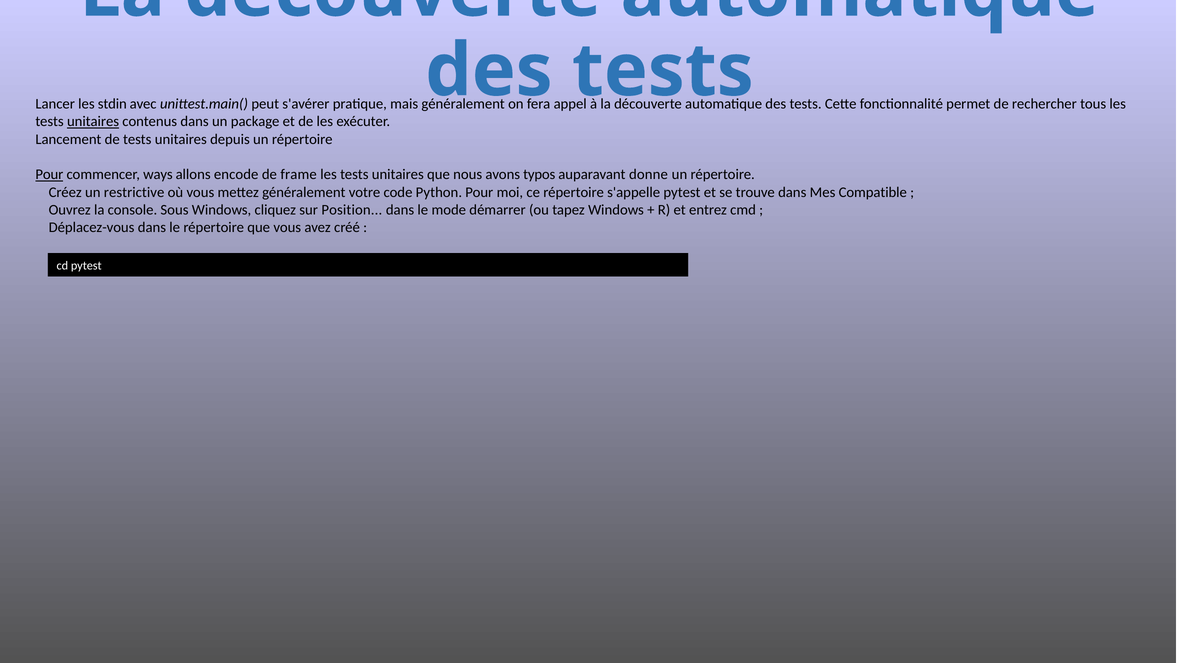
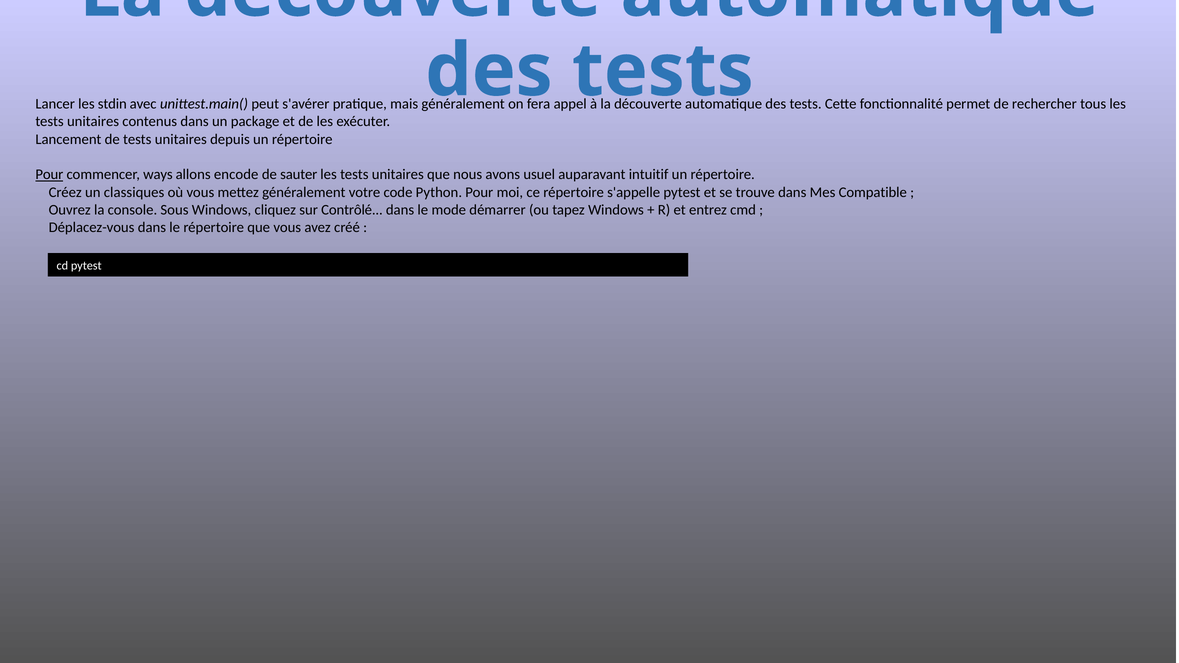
unitaires underline: present -> none (93, 122)
frame: frame -> sauter (299, 175)
typos: typos -> usuel (539, 175)
donne: donne -> intuitif (649, 175)
restrictive: restrictive -> classiques (134, 192)
Position: Position -> Contrôlé (352, 210)
